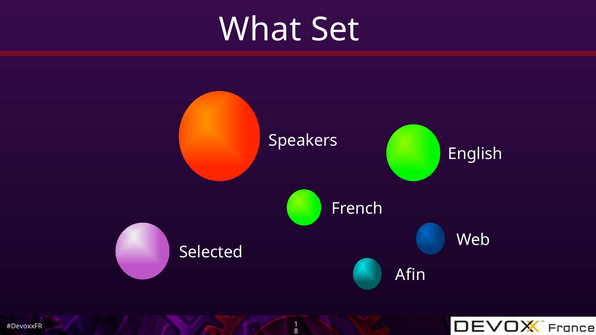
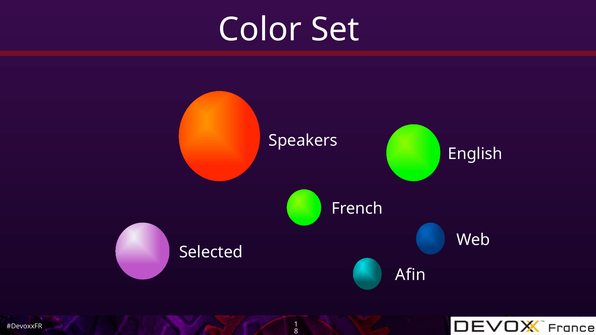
What: What -> Color (260, 30)
